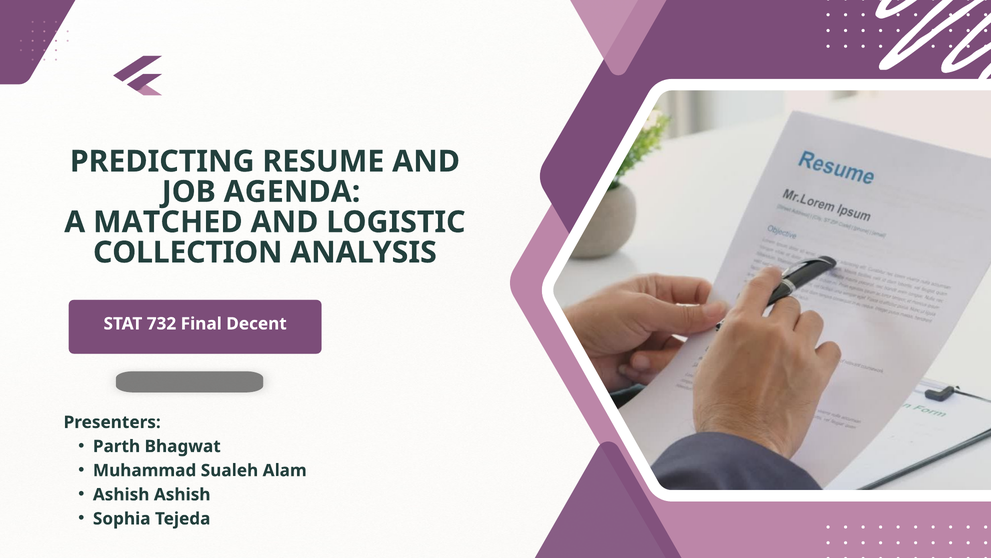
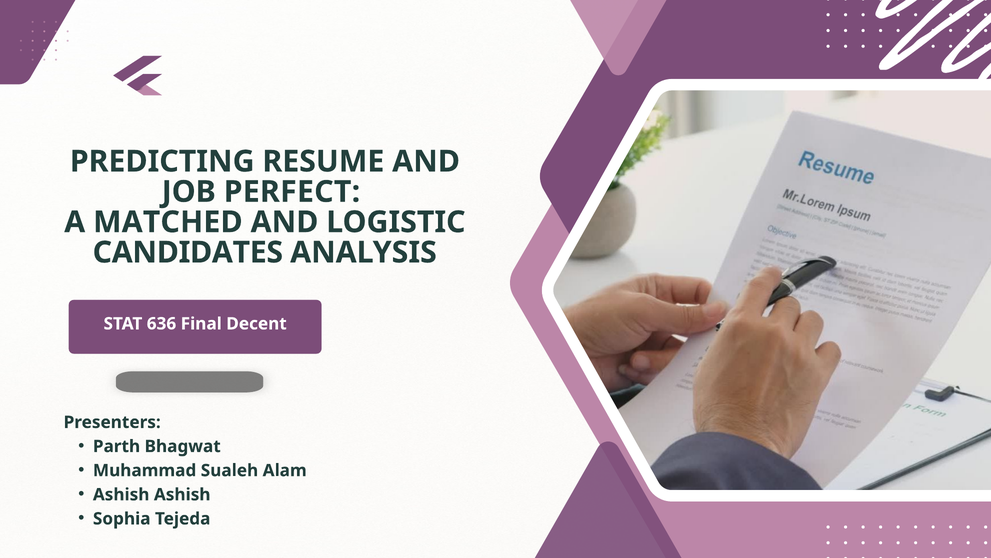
AGENDA: AGENDA -> PERFECT (292, 192)
COLLECTION: COLLECTION -> CANDIDATES (188, 252)
732: 732 -> 636 (161, 323)
